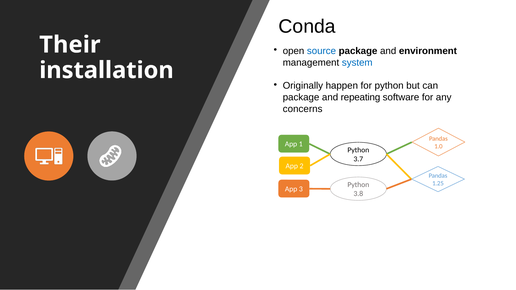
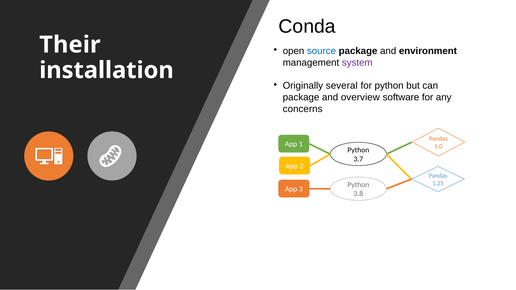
system colour: blue -> purple (357, 63)
happen: happen -> several (342, 86)
repeating: repeating -> overview (360, 97)
